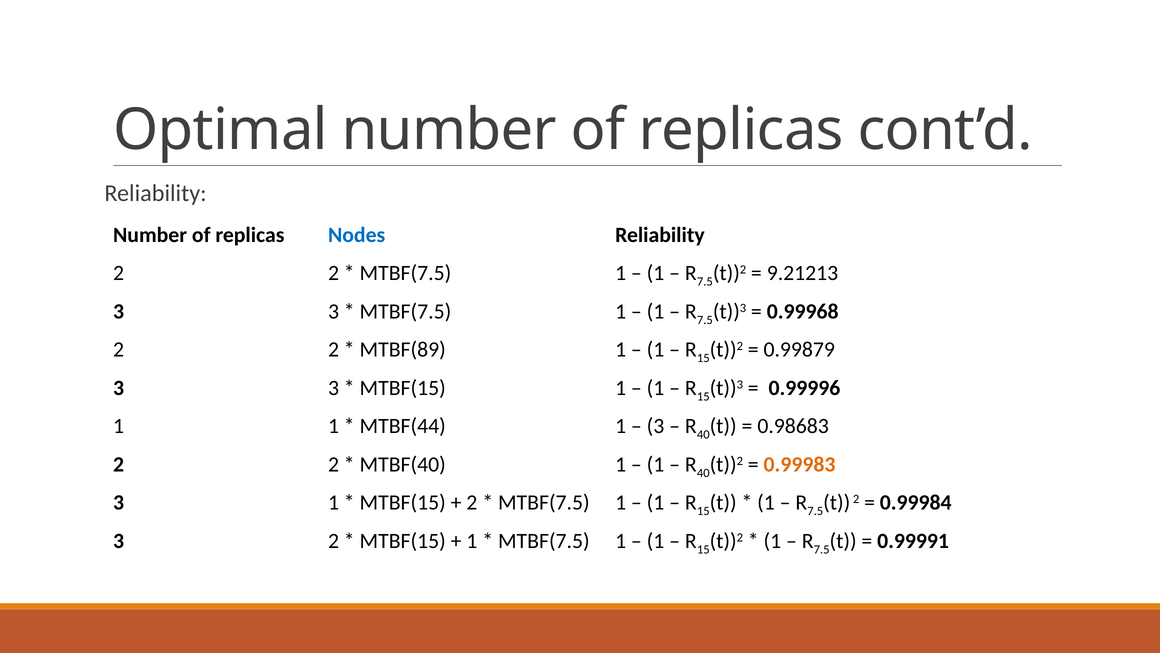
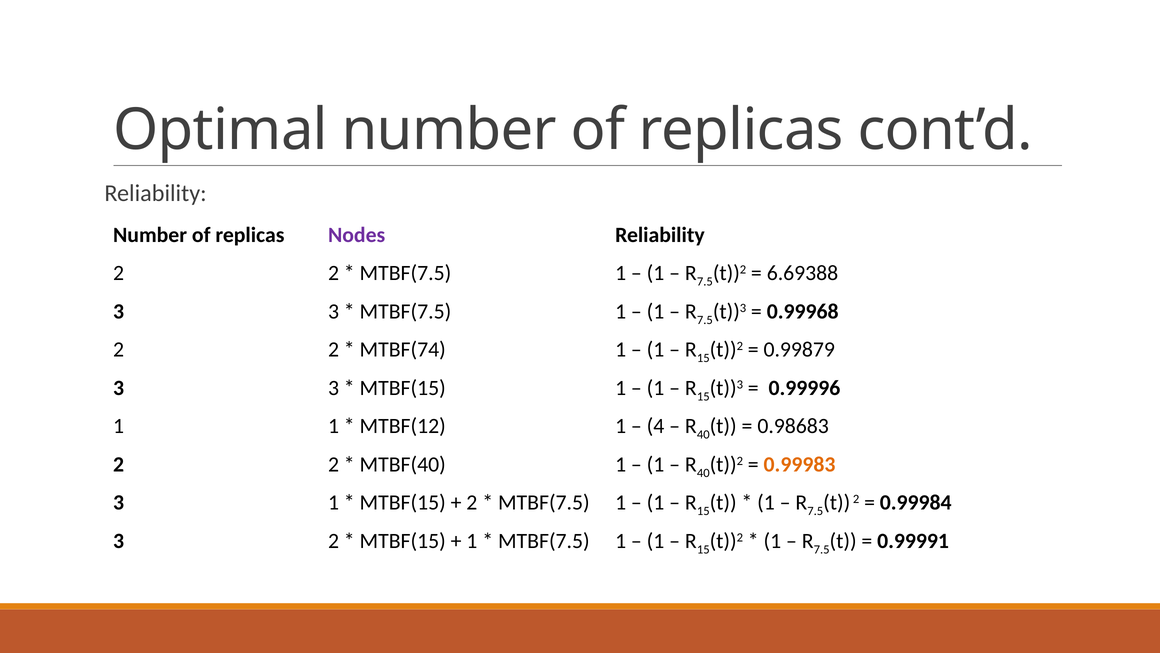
Nodes colour: blue -> purple (357, 235)
9.21213: 9.21213 -> 6.69388 (802, 273)
MTBF(89: MTBF(89 -> MTBF(74 (403, 349)
MTBF(44: MTBF(44 -> MTBF(12 (403, 426)
3: 3 -> 4 (655, 426)
